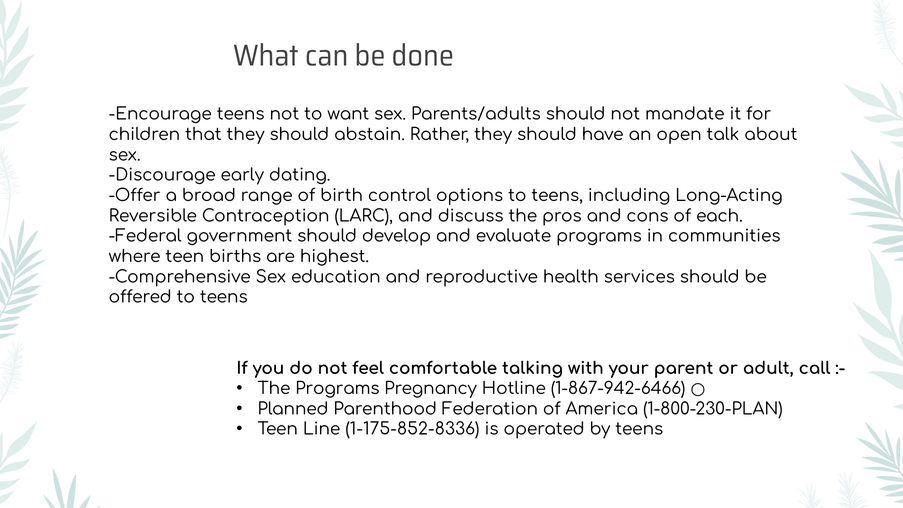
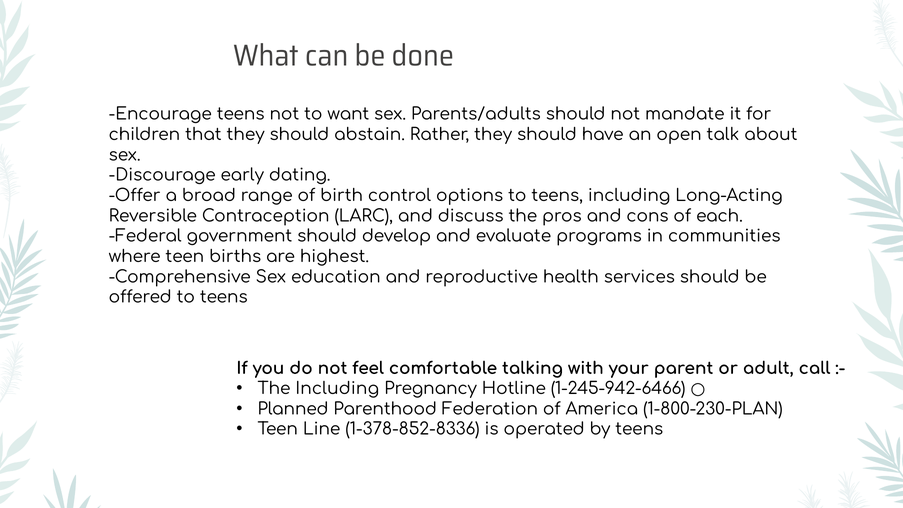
The Programs: Programs -> Including (337, 389)
1-867-942-6466: 1-867-942-6466 -> 1-245-942-6466 (618, 389)
1-175-852-8336: 1-175-852-8336 -> 1-378-852-8336 (413, 429)
